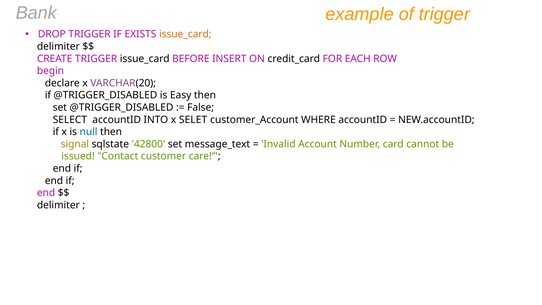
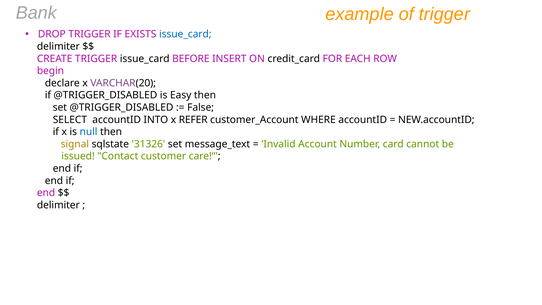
issue_card colour: orange -> blue (185, 34)
SELET: SELET -> REFER (193, 120)
42800: 42800 -> 31326 (148, 144)
